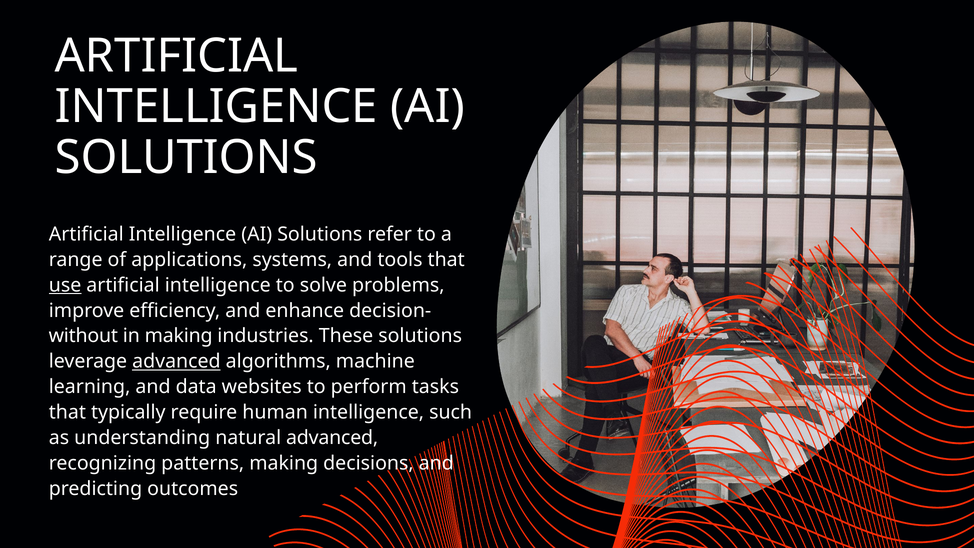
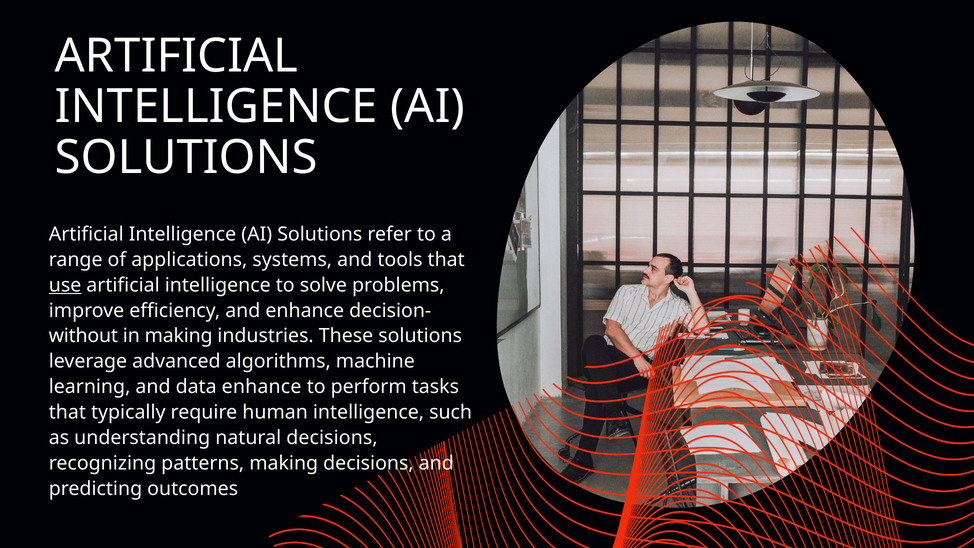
advanced underline: present -> none (176, 361)
data websites: websites -> enhance (262, 387)
natural advanced: advanced -> decisions (332, 438)
